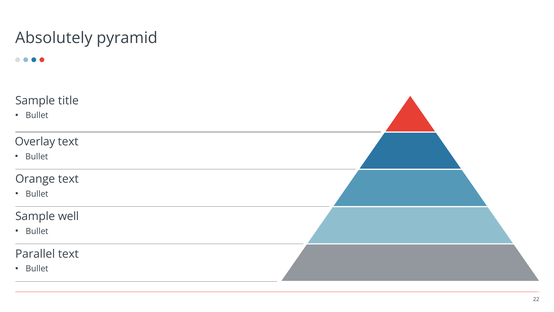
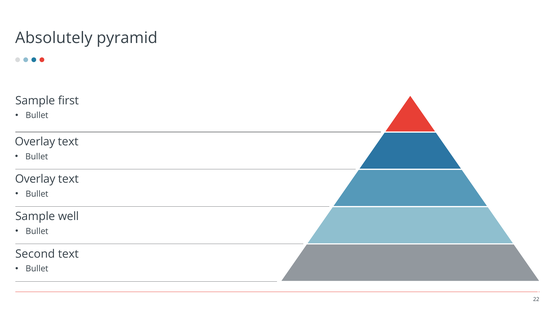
title: title -> first (68, 100)
Orange: Orange -> Overlay (35, 179)
Parallel: Parallel -> Second (35, 254)
